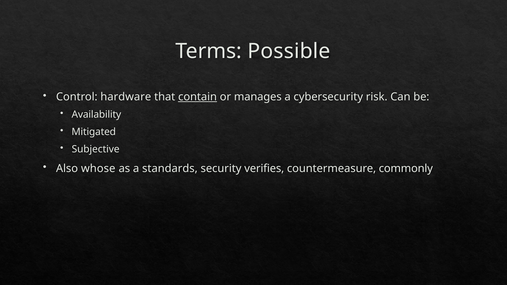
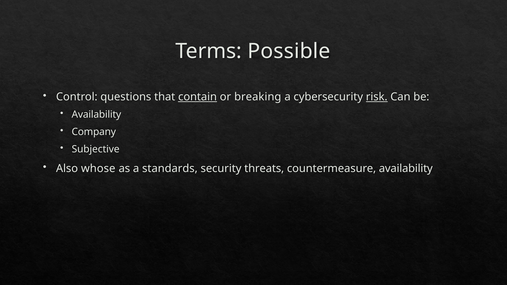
hardware: hardware -> questions (126, 97)
manages: manages -> breaking (258, 97)
risk underline: none -> present (377, 97)
Mitigated: Mitigated -> Company (94, 132)
verifies: verifies -> threats (264, 169)
countermeasure commonly: commonly -> availability (406, 169)
